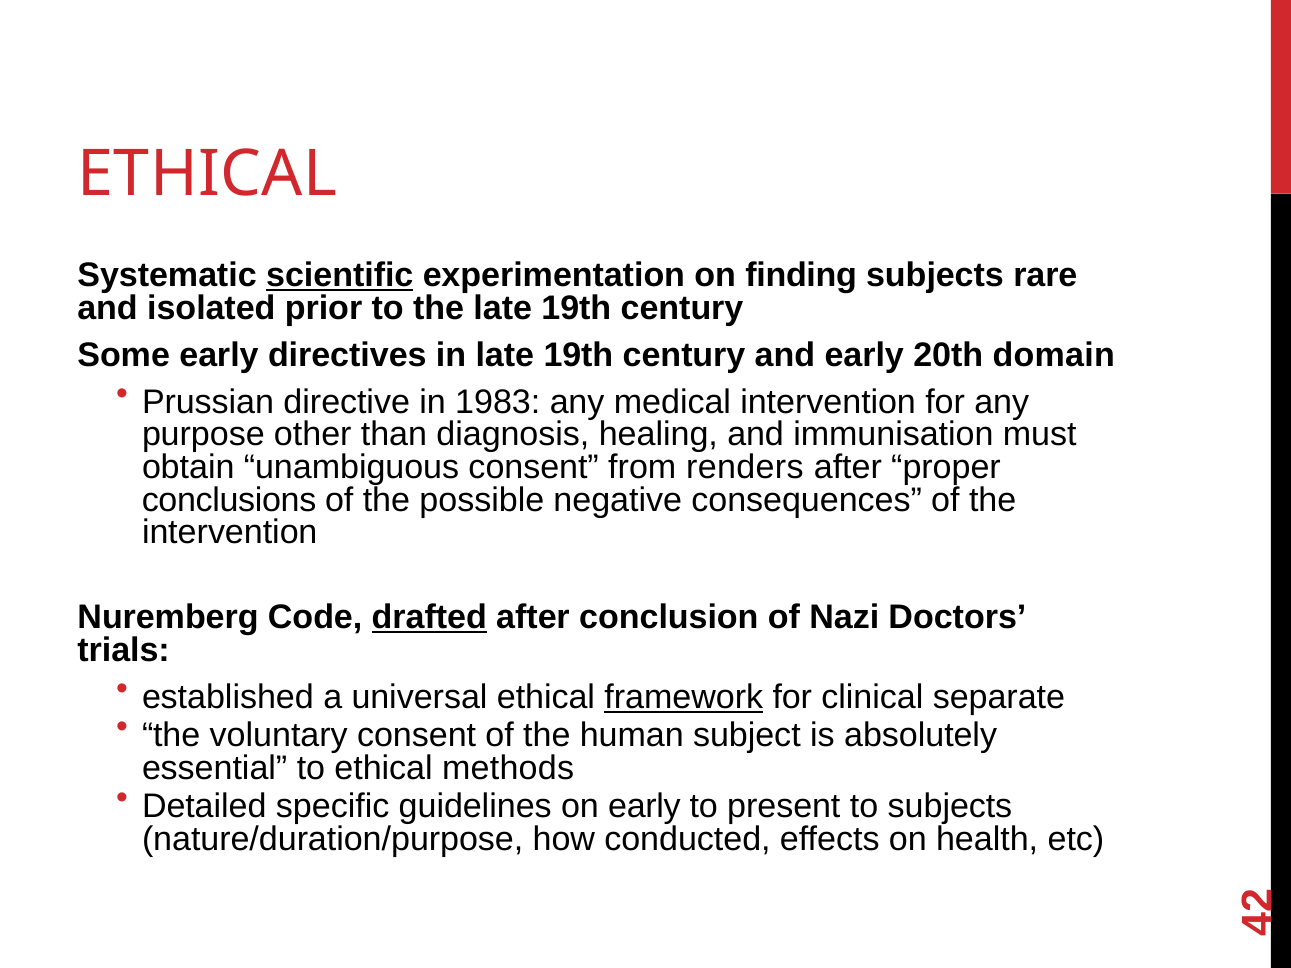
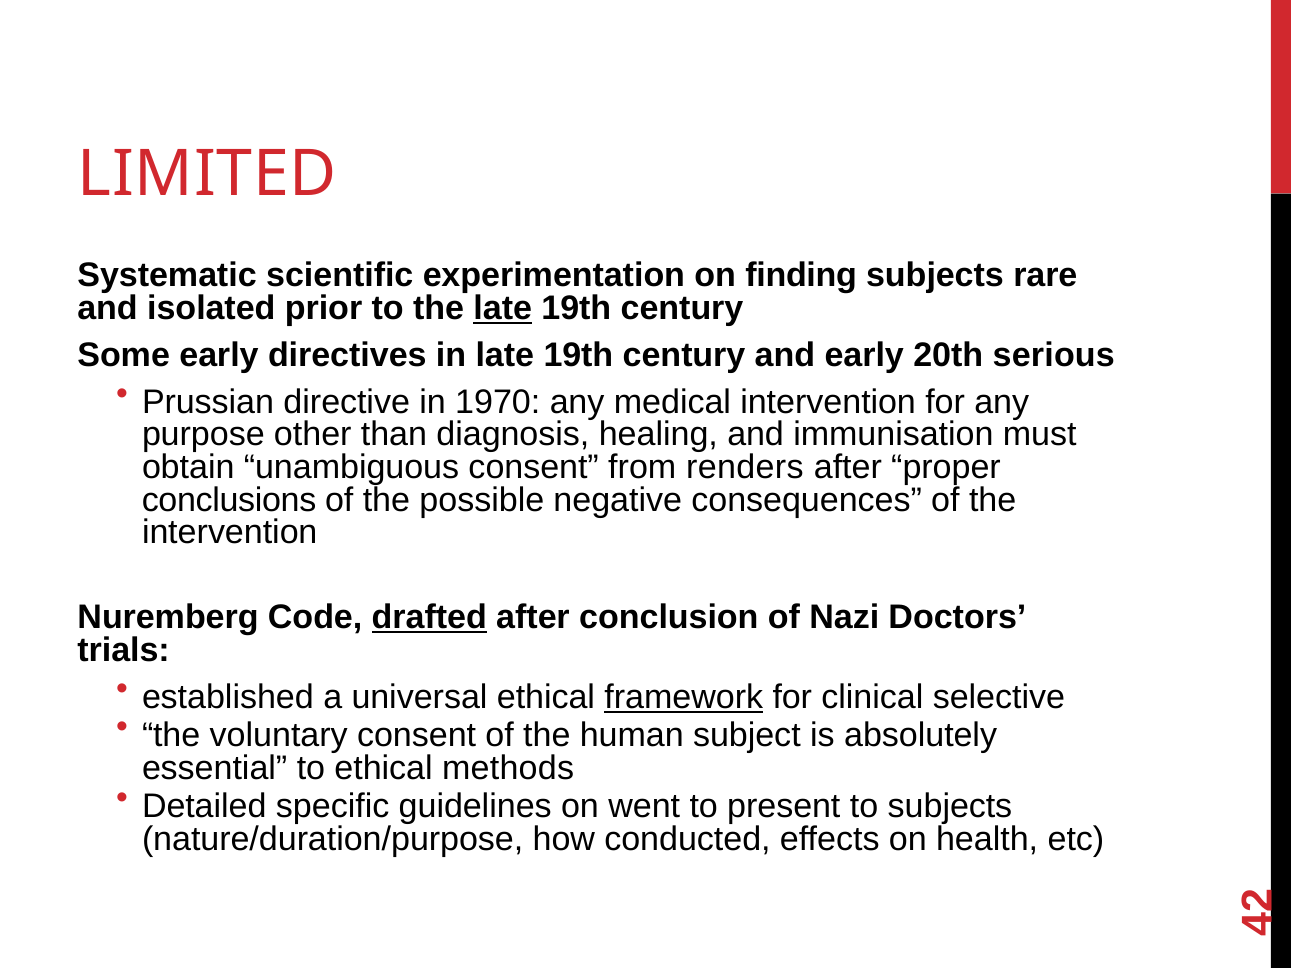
ETHICAL: ETHICAL -> LIMITED (207, 174)
scientific underline: present -> none (340, 275)
late underline: none -> present (503, 308)
domain: domain -> serious (1054, 355)
1983: 1983 -> 1970 (498, 402)
separate: separate -> selective (999, 697)
on early: early -> went (644, 807)
